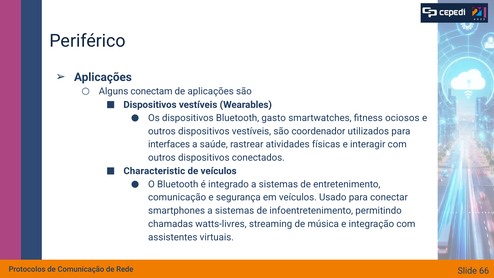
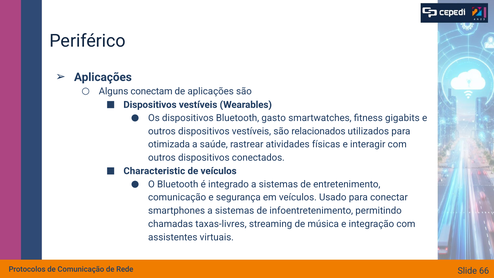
ociosos: ociosos -> gigabits (402, 118)
coordenador: coordenador -> relacionados (318, 131)
interfaces: interfaces -> otimizada (169, 144)
watts-livres: watts-livres -> taxas-livres (221, 224)
